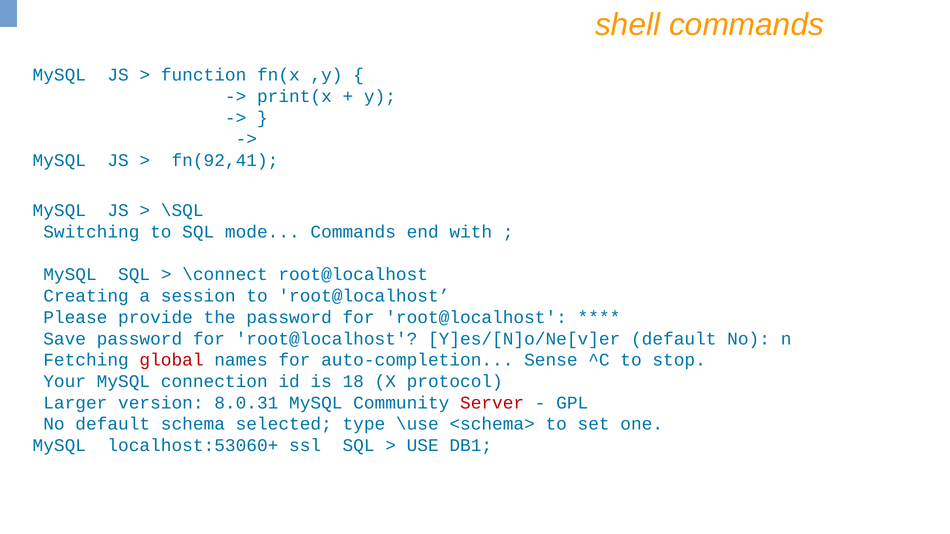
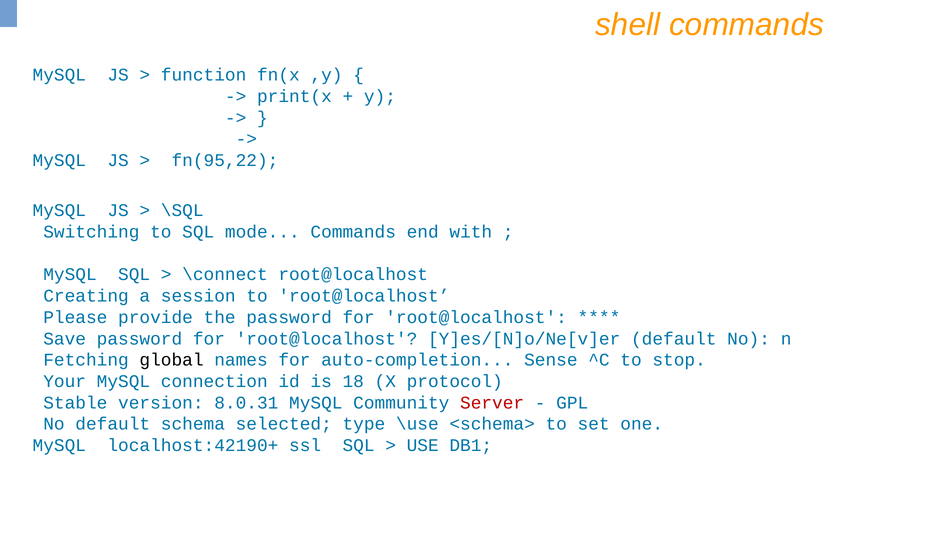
fn(92,41: fn(92,41 -> fn(95,22 (225, 160)
global colour: red -> black (172, 360)
Larger: Larger -> Stable (75, 403)
localhost:53060+: localhost:53060+ -> localhost:42190+ (193, 446)
